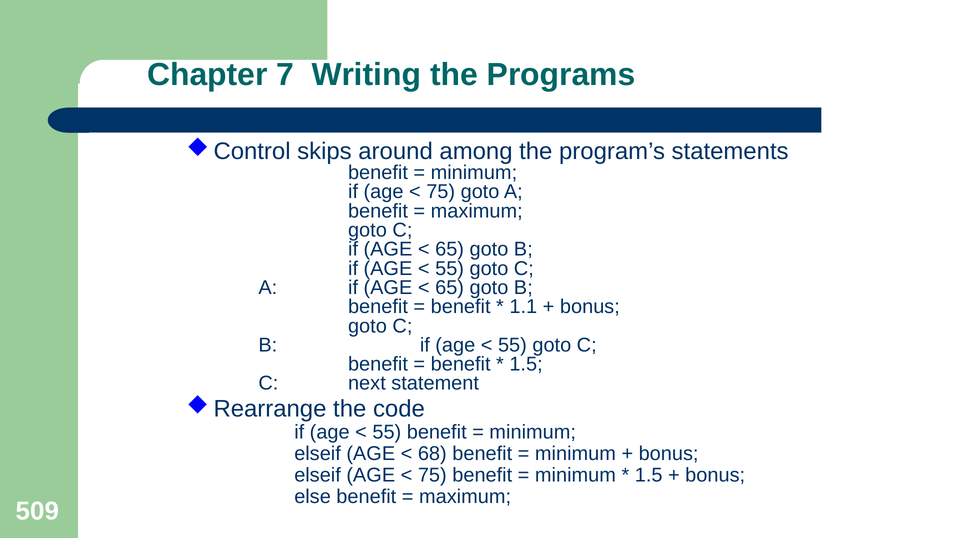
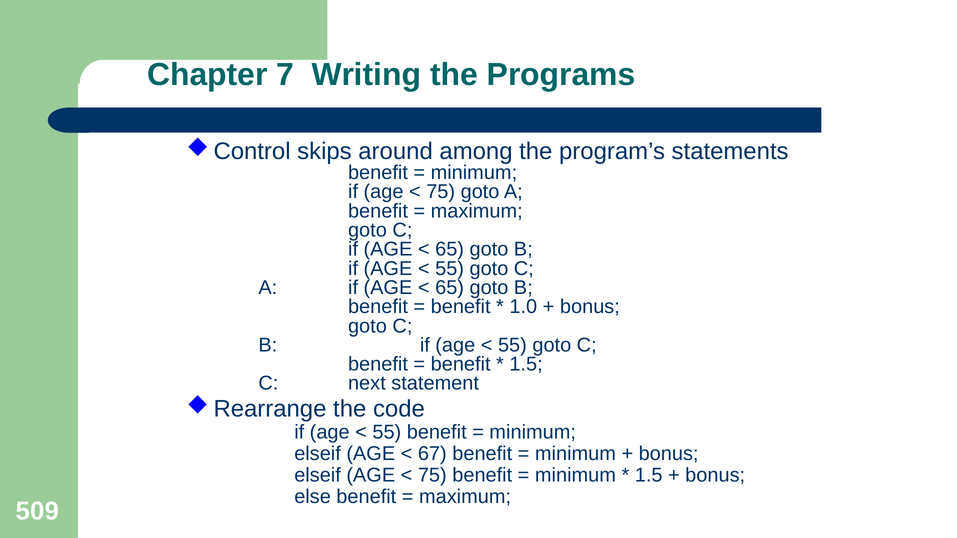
1.1: 1.1 -> 1.0 (523, 307)
68: 68 -> 67 (432, 454)
